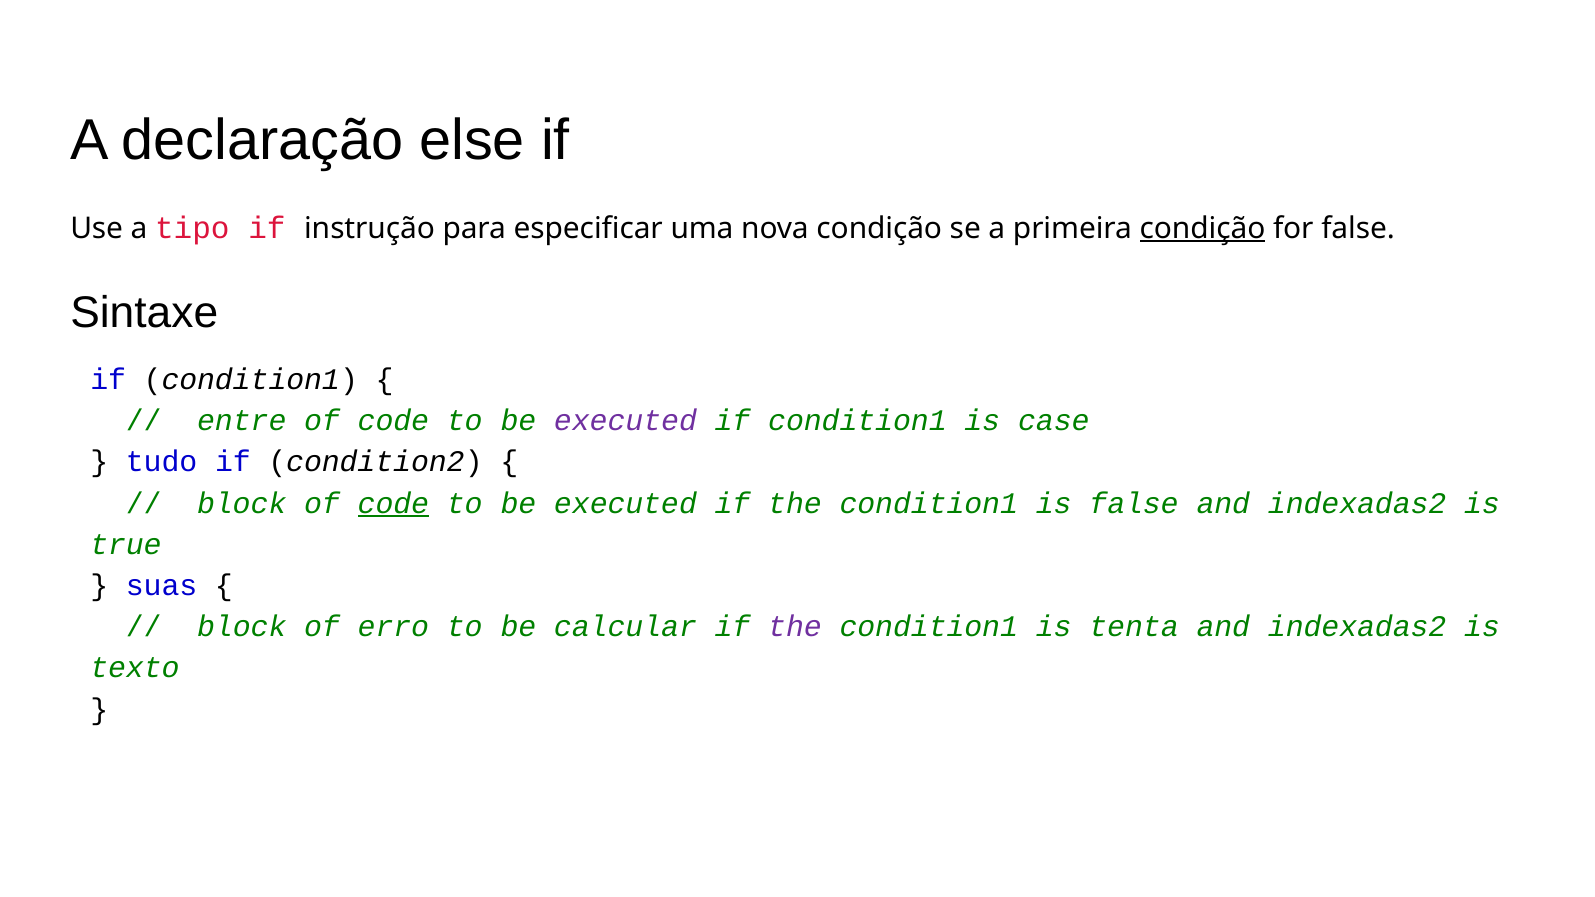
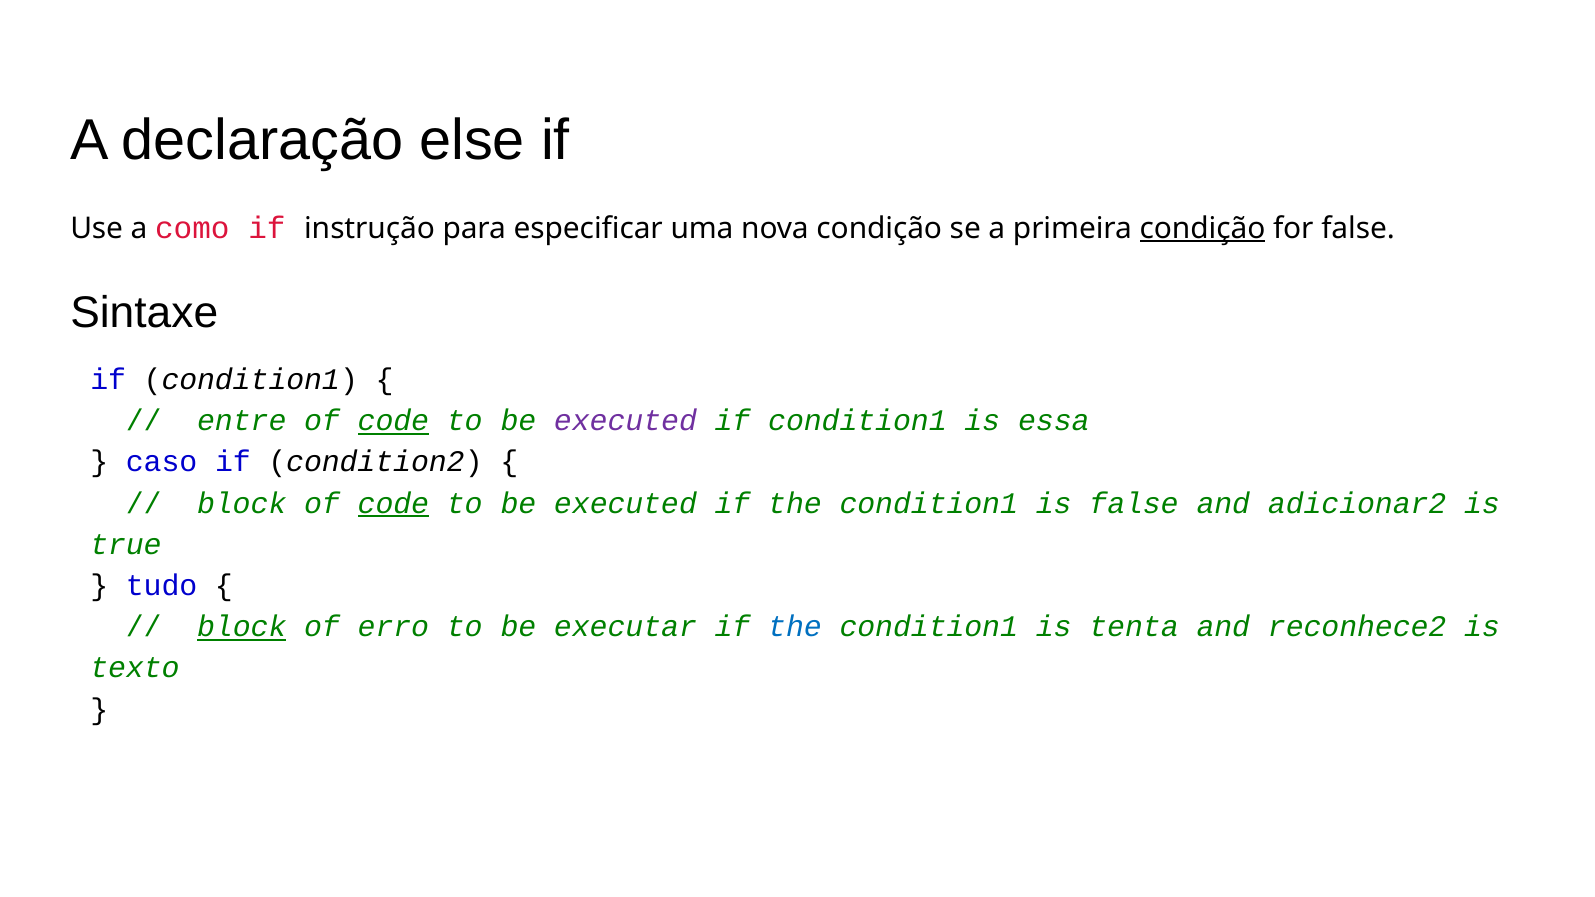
tipo: tipo -> como (192, 228)
code underline: none -> present (393, 421)
case: case -> essa (1054, 421)
tudo: tudo -> caso (162, 462)
false and indexadas2: indexadas2 -> adicionar2 (1357, 503)
suas: suas -> tudo (162, 586)
block underline: none -> present (242, 627)
calcular: calcular -> executar (626, 627)
the colour: purple -> blue (795, 627)
indexadas2: indexadas2 -> reconhece2 (1357, 627)
